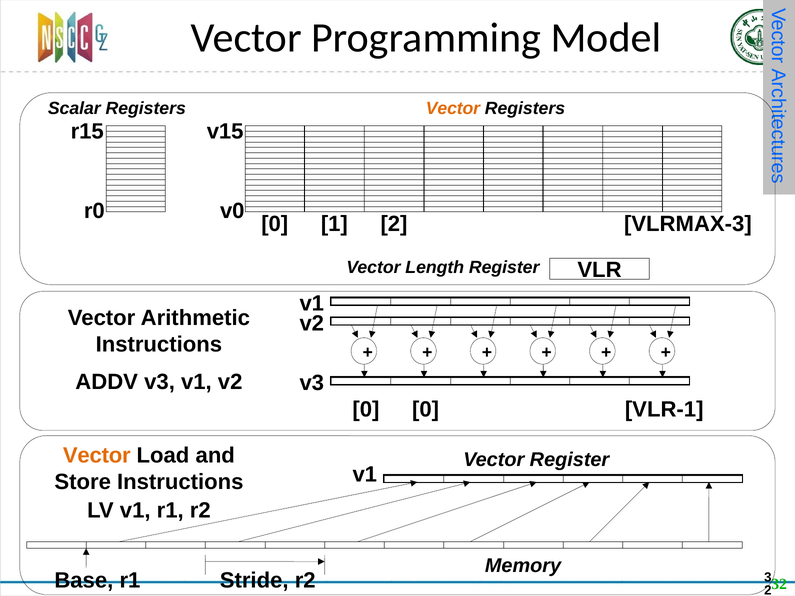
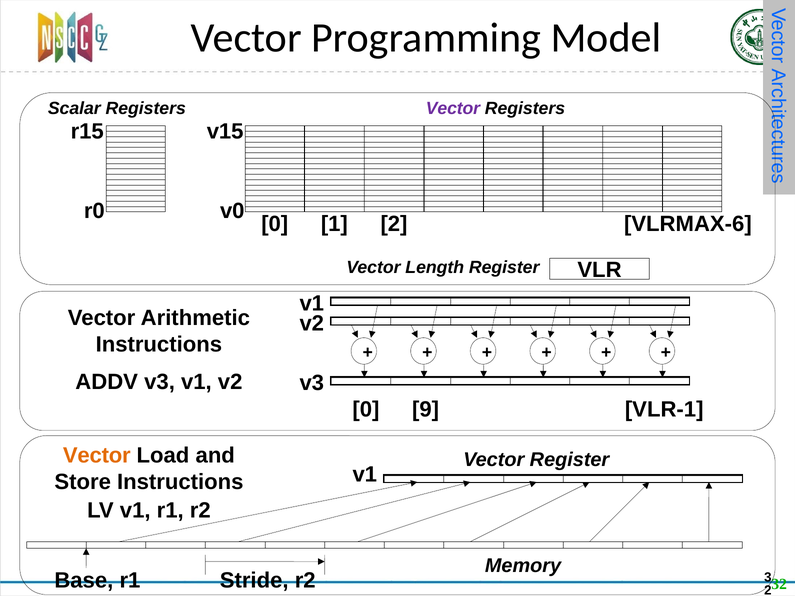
Vector colour: orange -> purple (453, 109)
VLRMAX-3: VLRMAX-3 -> VLRMAX-6 (688, 224)
0 0: 0 -> 9 (426, 410)
